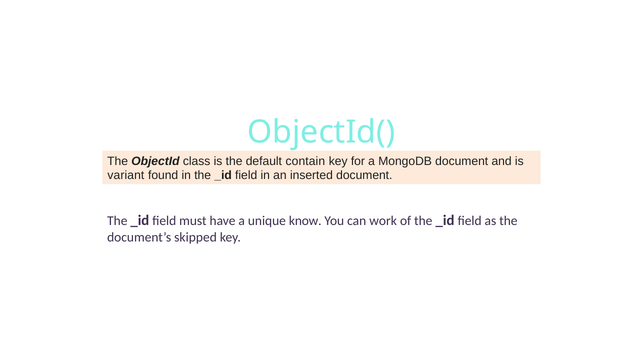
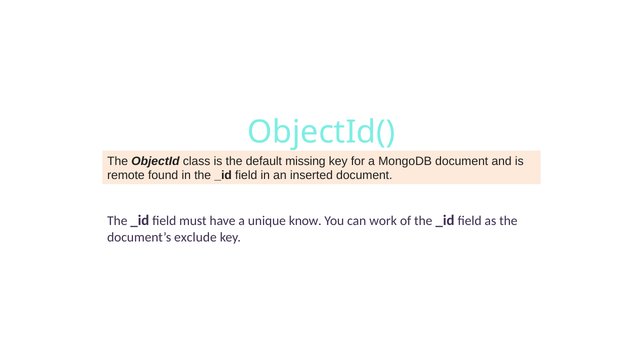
contain: contain -> missing (305, 161)
variant: variant -> remote (126, 176)
skipped: skipped -> exclude (195, 238)
